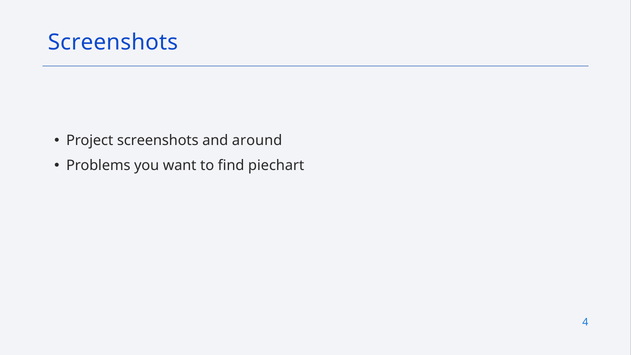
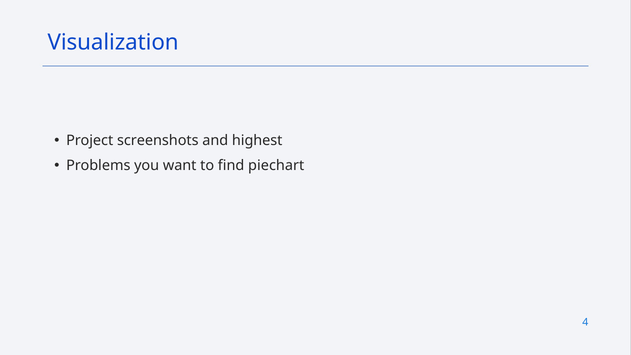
Screenshots: Screenshots -> Visualization (113, 42)
around: around -> highest (257, 141)
